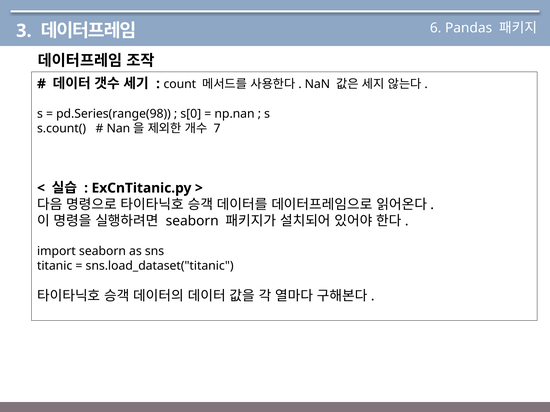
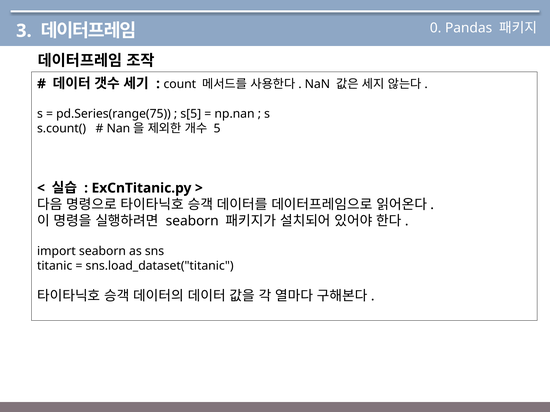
6: 6 -> 0 (436, 28)
pd.Series(range(98: pd.Series(range(98 -> pd.Series(range(75 (113, 114)
s[0: s[0 -> s[5 (191, 114)
7: 7 -> 5 (217, 129)
